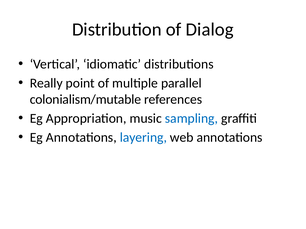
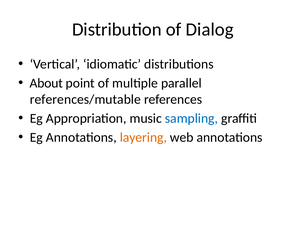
Really: Really -> About (46, 83)
colonialism/mutable: colonialism/mutable -> references/mutable (85, 100)
layering colour: blue -> orange (143, 138)
